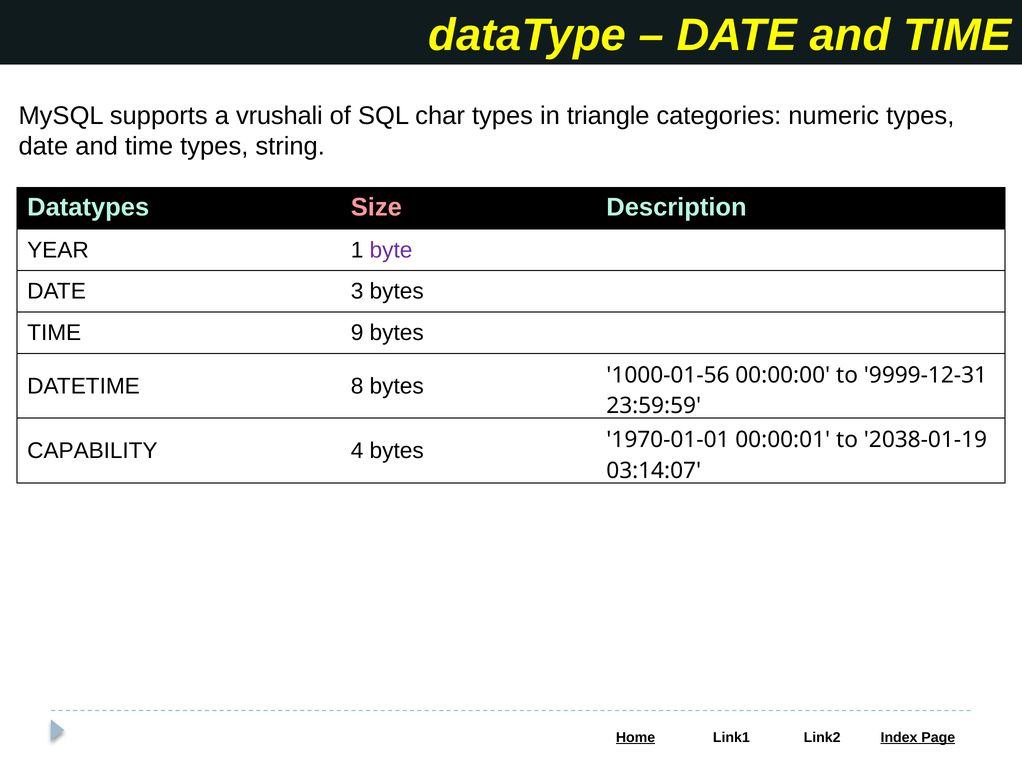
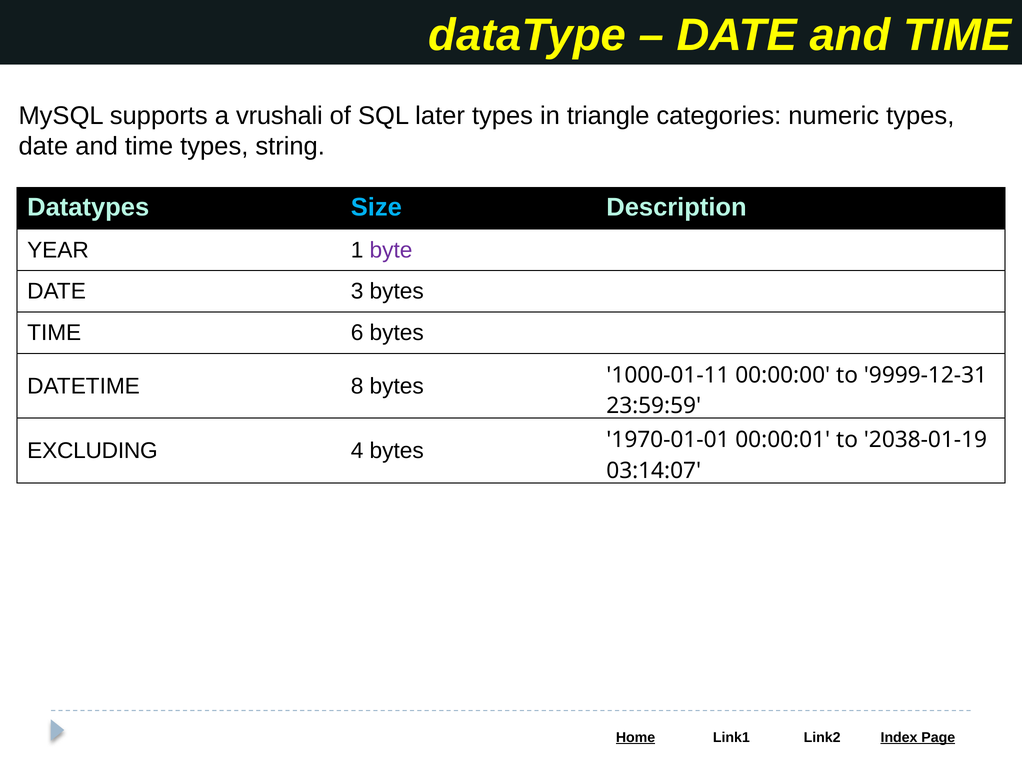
char: char -> later (440, 116)
Size colour: pink -> light blue (376, 207)
9: 9 -> 6 (357, 333)
1000-01-56: 1000-01-56 -> 1000-01-11 (668, 375)
CAPABILITY: CAPABILITY -> EXCLUDING (92, 451)
